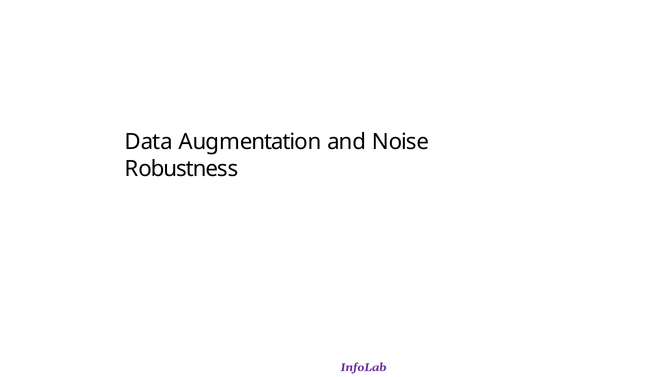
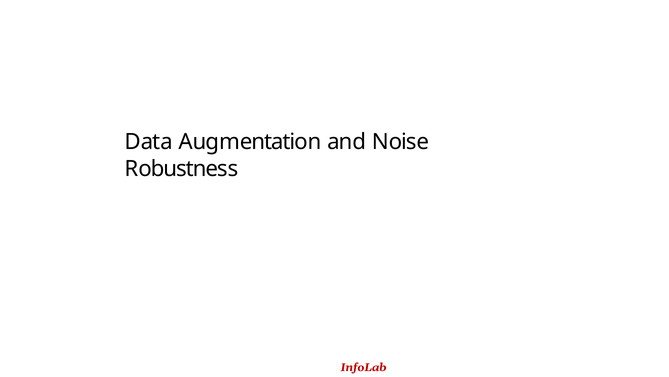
InfoLab colour: purple -> red (364, 367)
